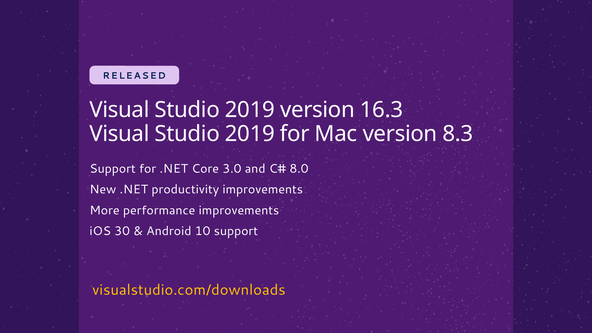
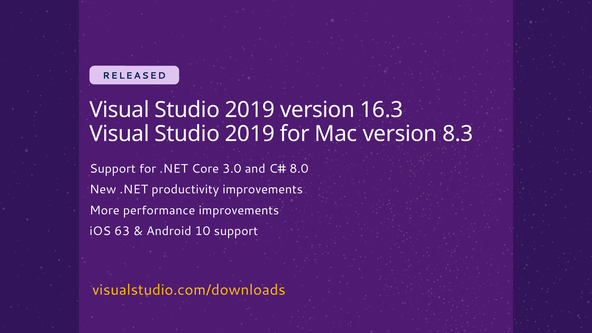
30: 30 -> 63 (122, 231)
